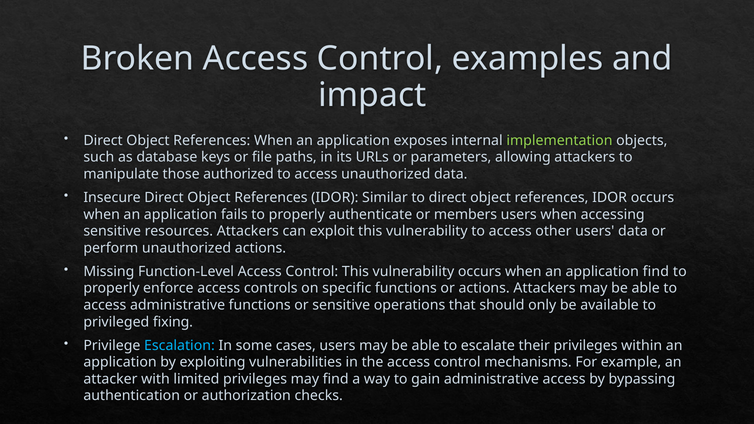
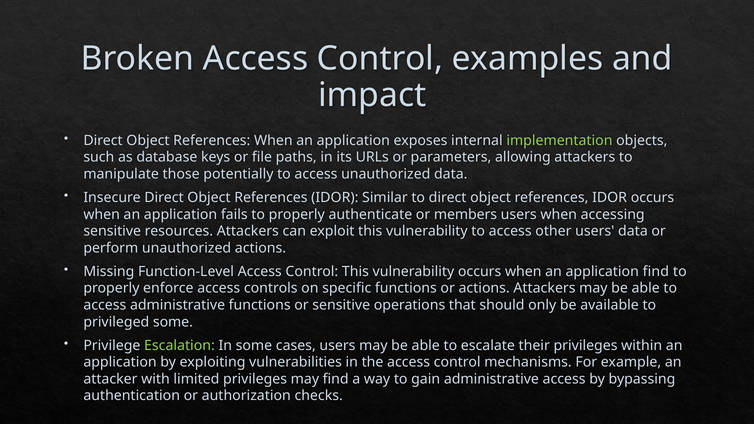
authorized: authorized -> potentially (238, 174)
privileged fixing: fixing -> some (173, 322)
Escalation colour: light blue -> light green (179, 345)
